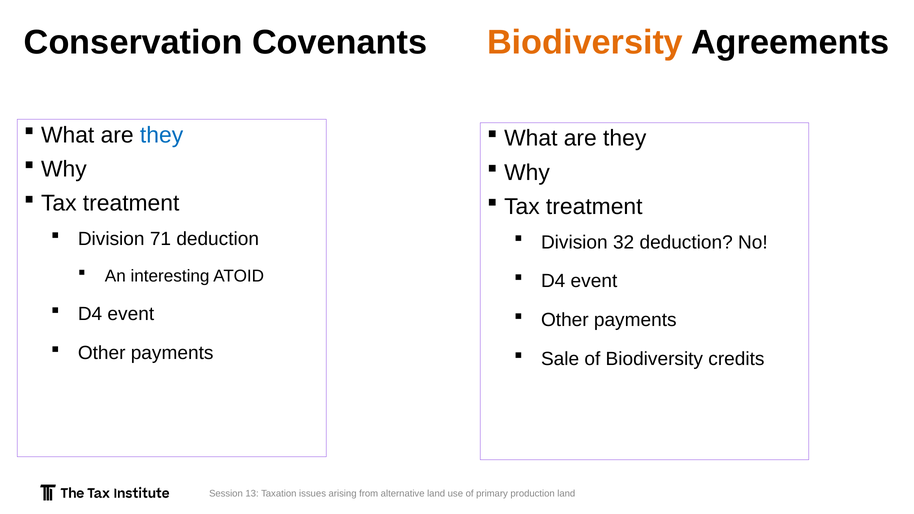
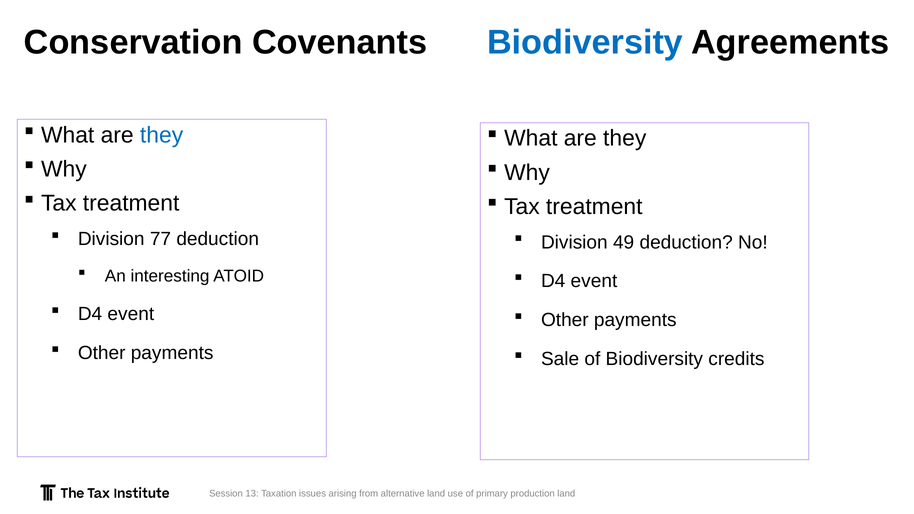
Biodiversity colour: orange -> blue (585, 43)
71: 71 -> 77 (160, 239)
32: 32 -> 49 (624, 242)
